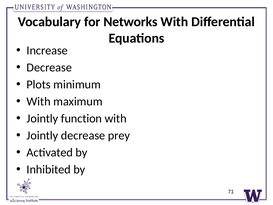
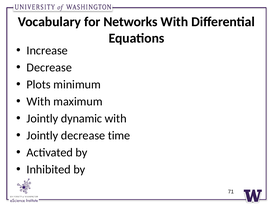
function: function -> dynamic (81, 118)
prey: prey -> time (119, 135)
